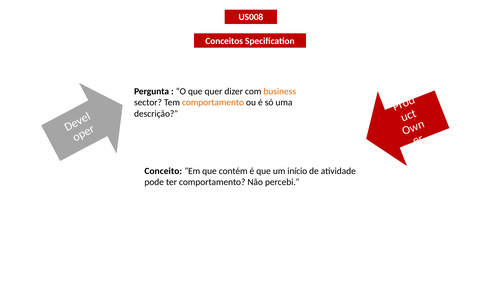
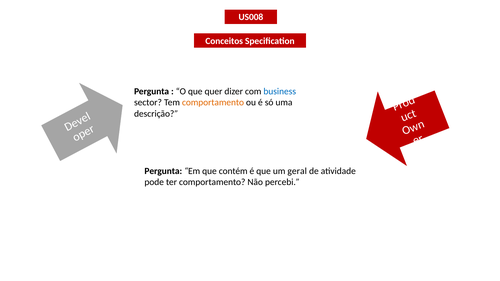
business colour: orange -> blue (280, 91)
Conceito: Conceito -> Pergunta (163, 171)
início: início -> geral (297, 171)
